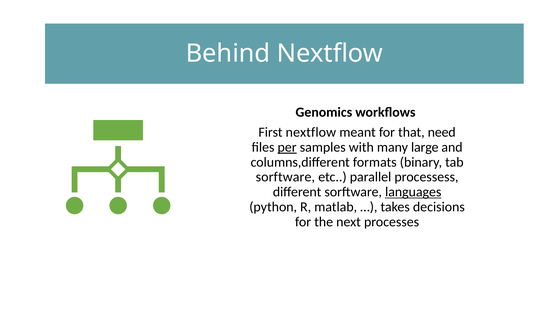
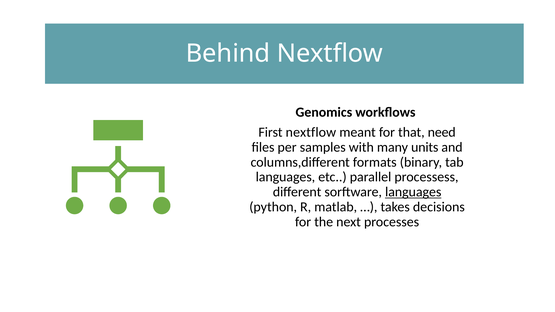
per underline: present -> none (287, 147)
large: large -> units (425, 147)
sorftware: sorftware -> languages (285, 177)
